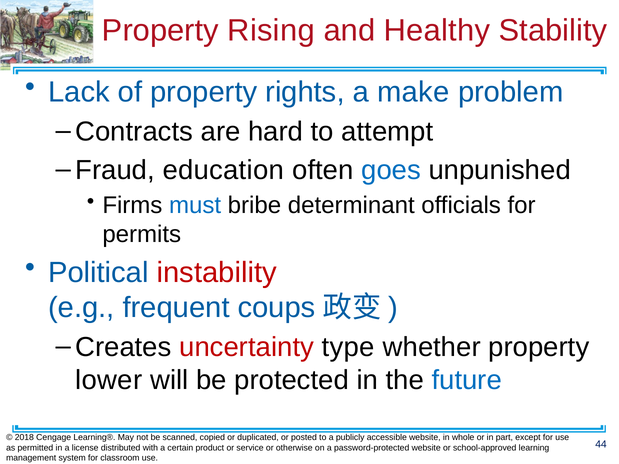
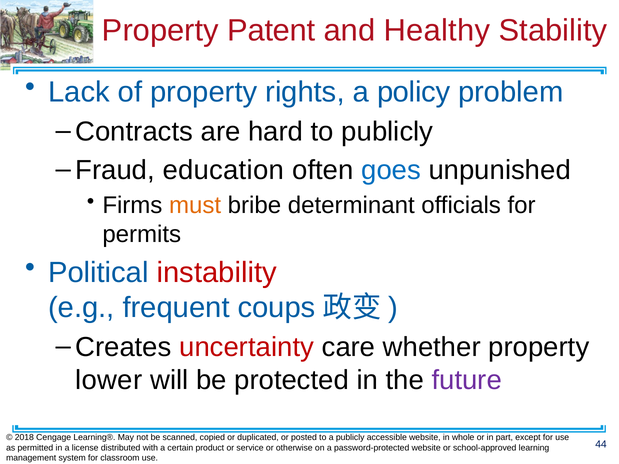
Rising: Rising -> Patent (271, 31)
make: make -> policy (414, 92)
to attempt: attempt -> publicly (387, 132)
must colour: blue -> orange (195, 206)
type: type -> care (348, 347)
future colour: blue -> purple (467, 380)
